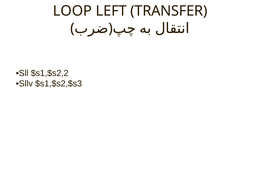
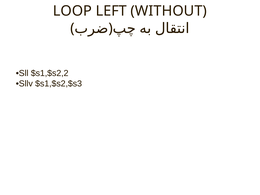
TRANSFER: TRANSFER -> WITHOUT (169, 11)
